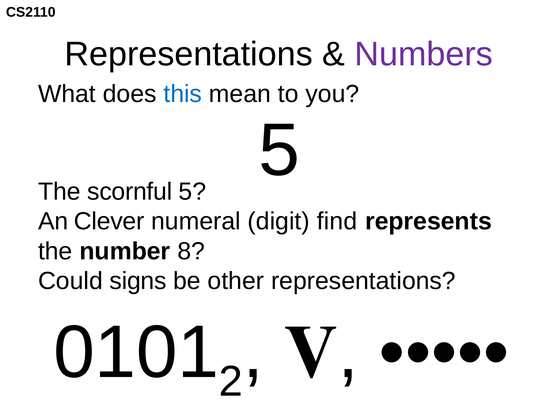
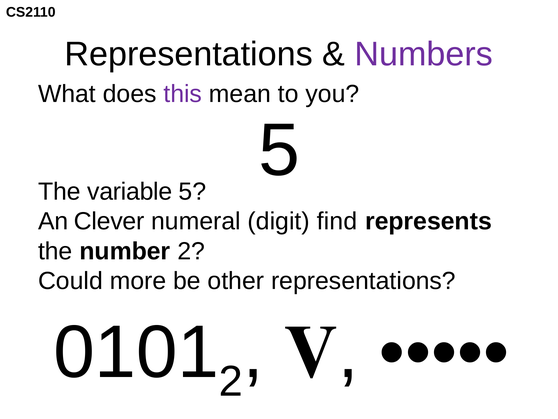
this colour: blue -> purple (183, 94)
scornful: scornful -> variable (130, 191)
number 8: 8 -> 2 (191, 251)
signs: signs -> more (138, 281)
